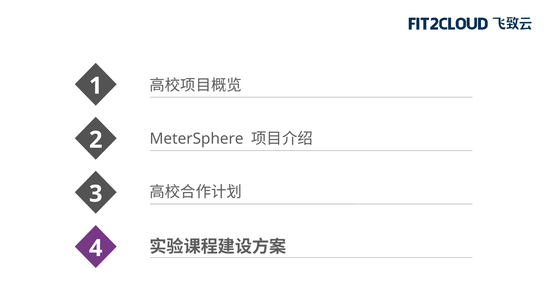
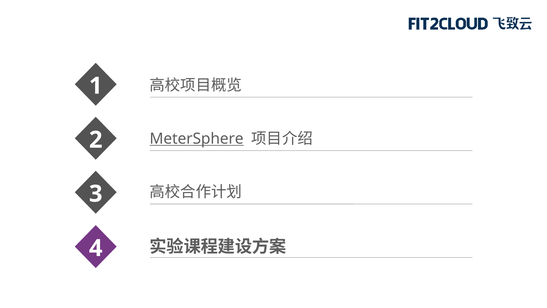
MeterSphere underline: none -> present (197, 139)
